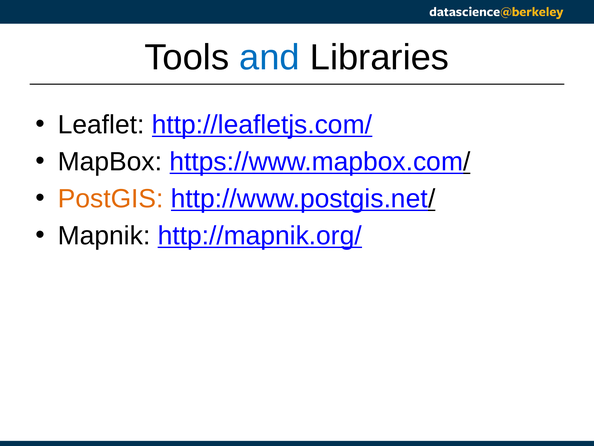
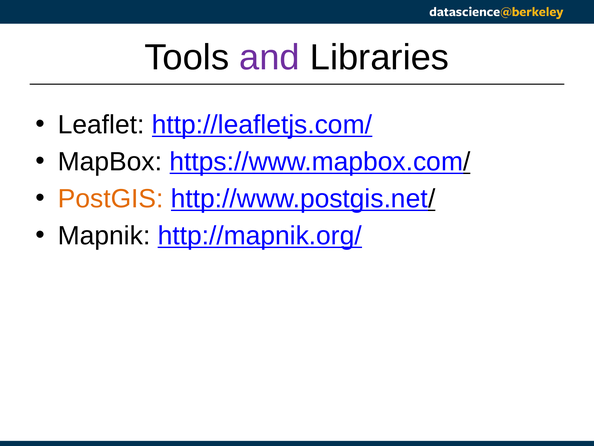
and colour: blue -> purple (270, 58)
